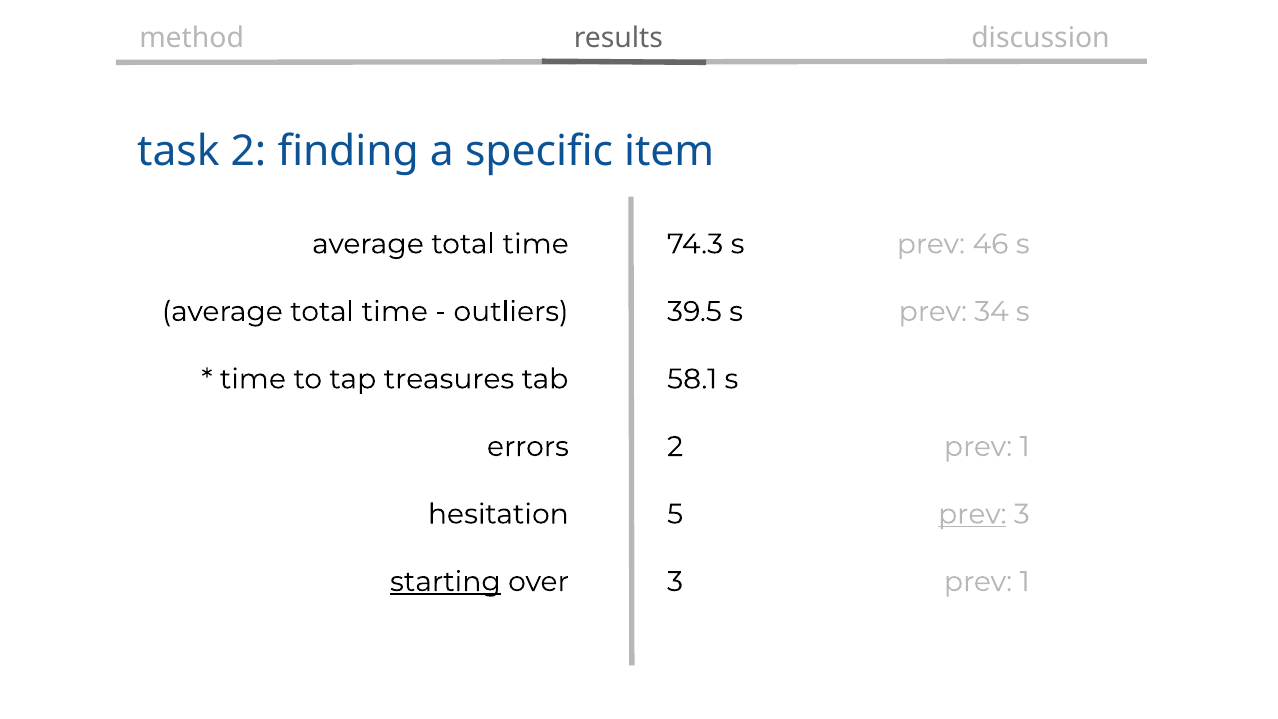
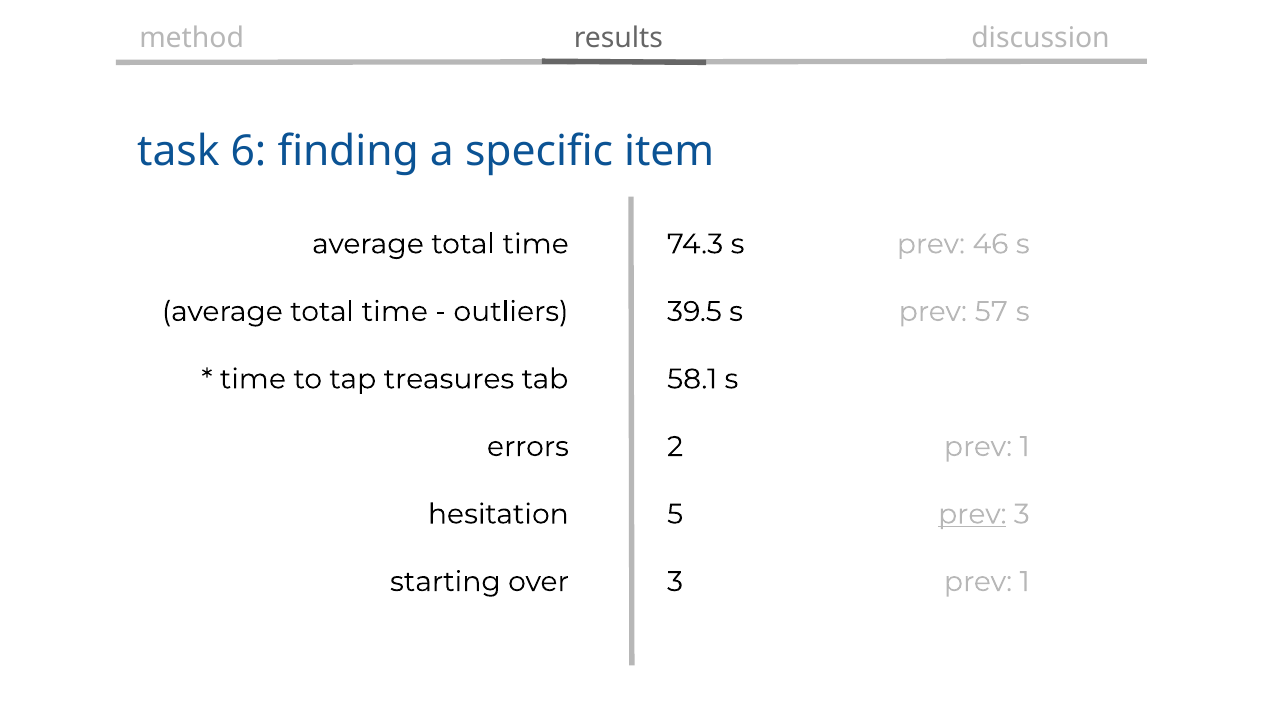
task 2: 2 -> 6 (249, 151)
34: 34 -> 57 (991, 312)
starting underline: present -> none (445, 582)
